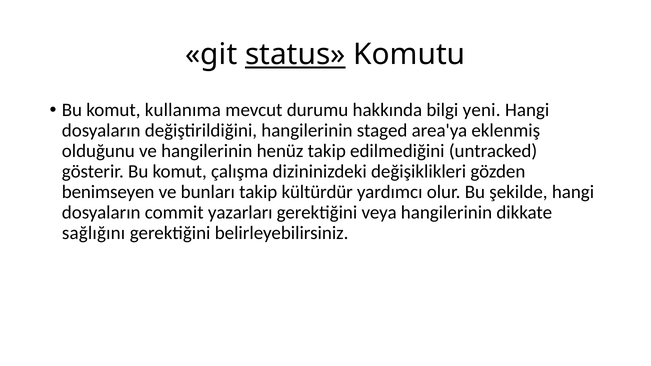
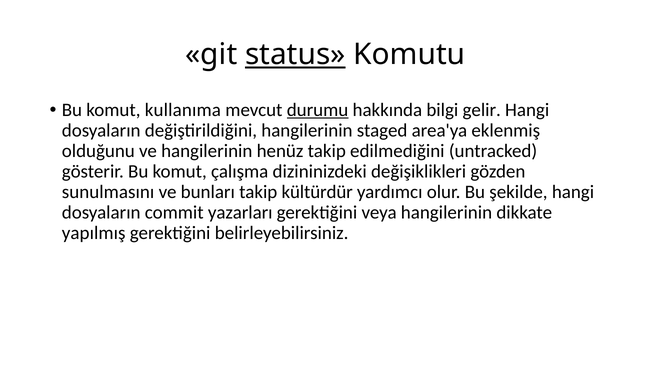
durumu underline: none -> present (318, 110)
yeni: yeni -> gelir (482, 110)
benimseyen: benimseyen -> sunulmasını (108, 192)
sağlığını: sağlığını -> yapılmış (94, 233)
